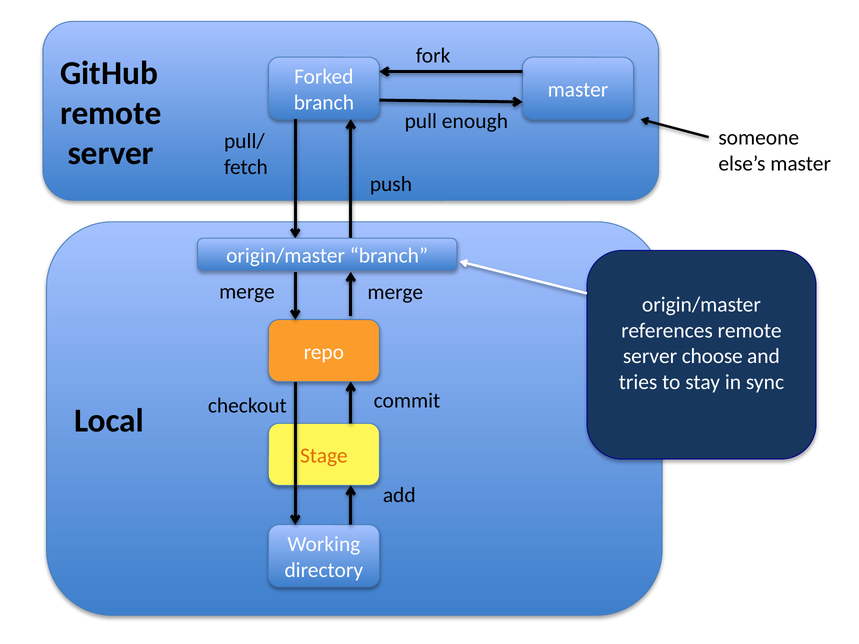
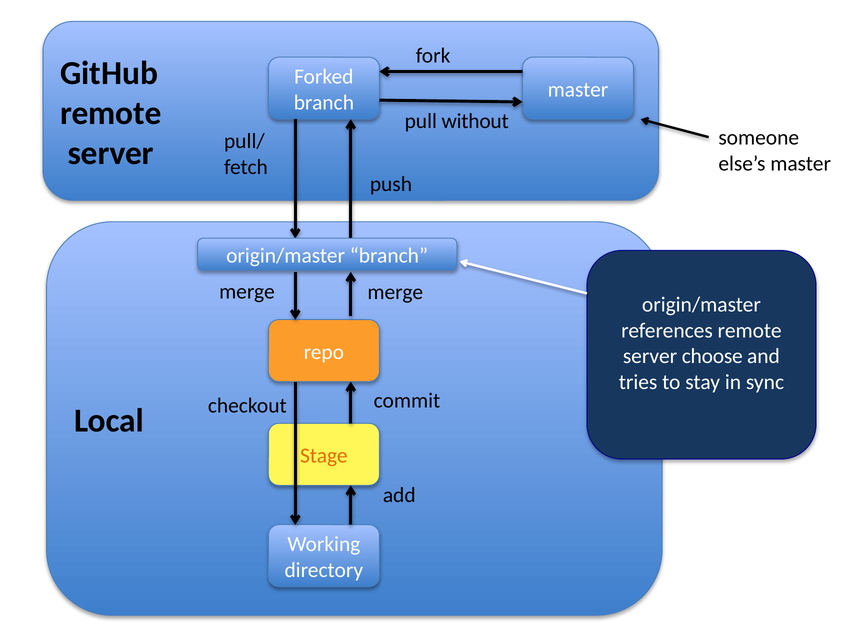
enough: enough -> without (475, 121)
